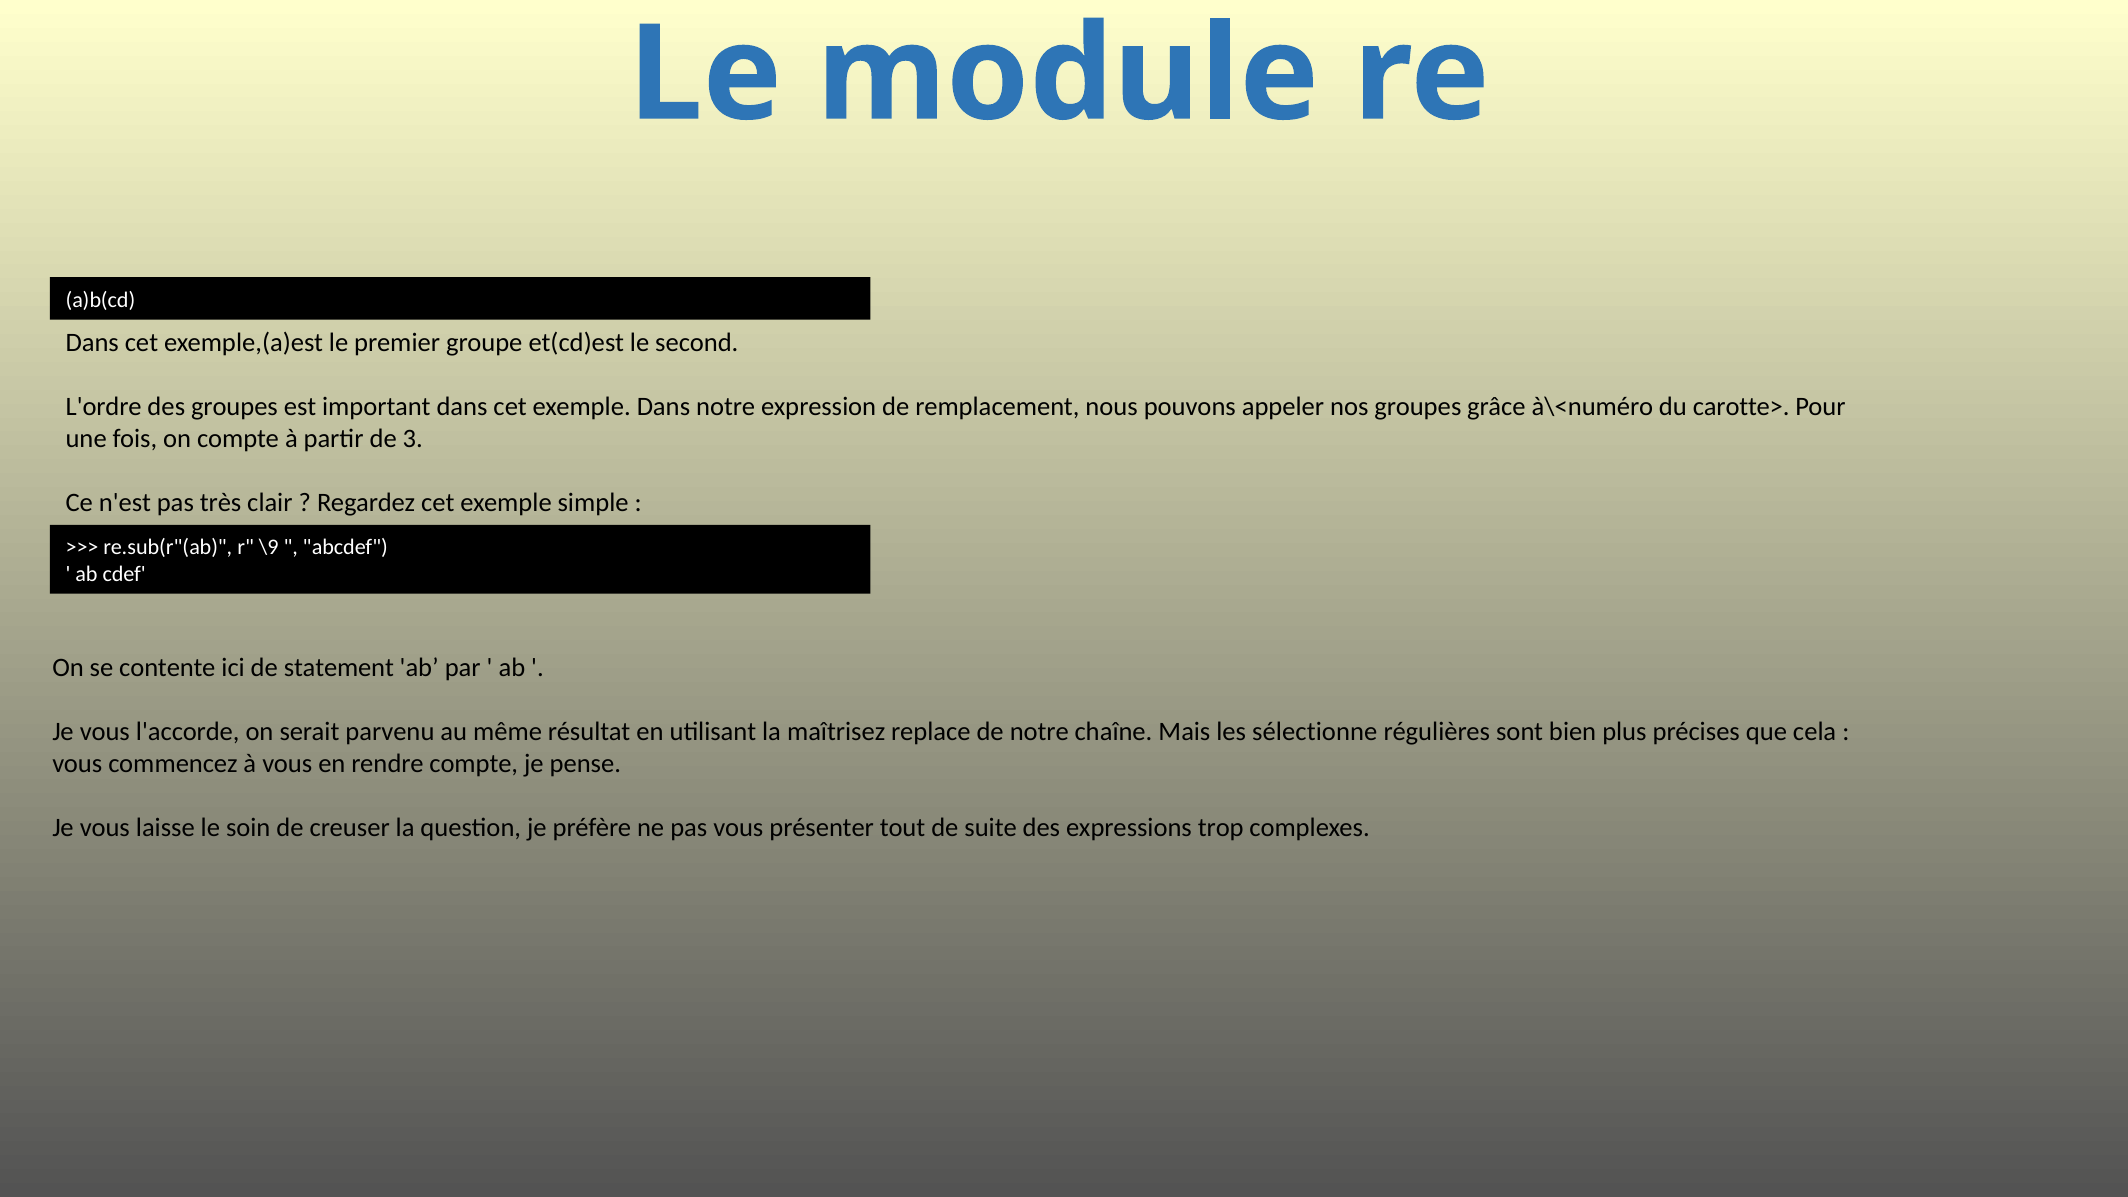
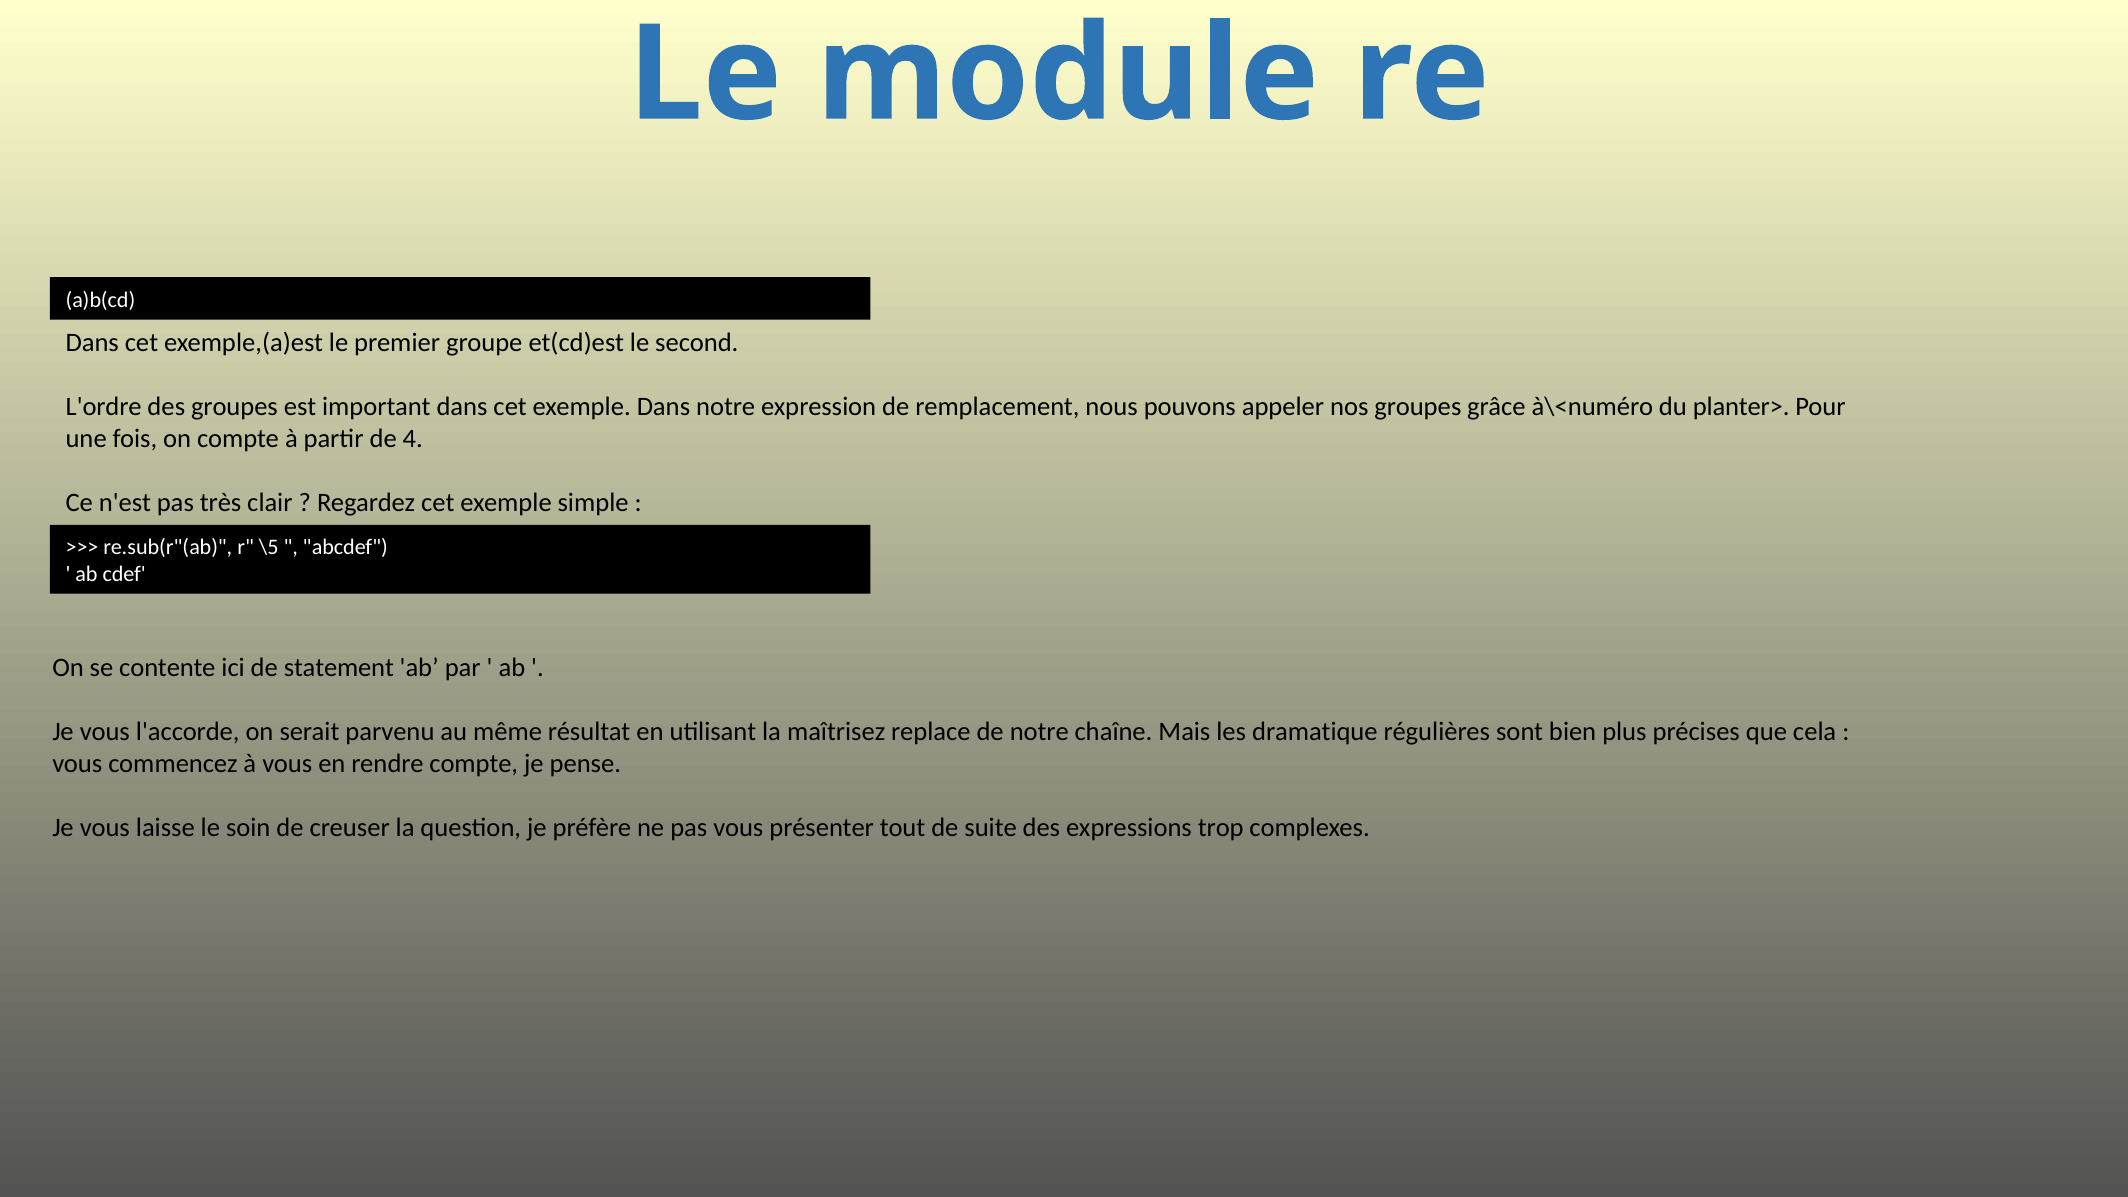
carotte>: carotte> -> planter> (1741, 406)
3: 3 -> 4 (413, 438)
\9: \9 -> \5 (269, 548)
sélectionne: sélectionne -> dramatique (1315, 732)
